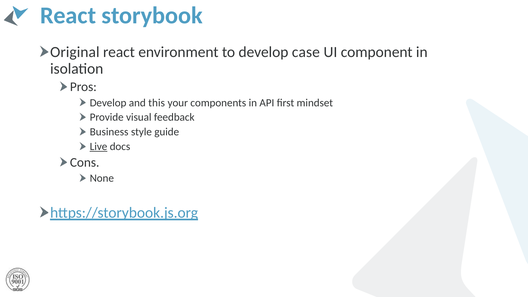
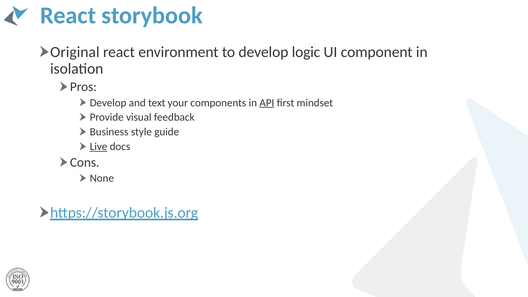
case: case -> logic (306, 52)
this: this -> text (157, 103)
API underline: none -> present (267, 103)
